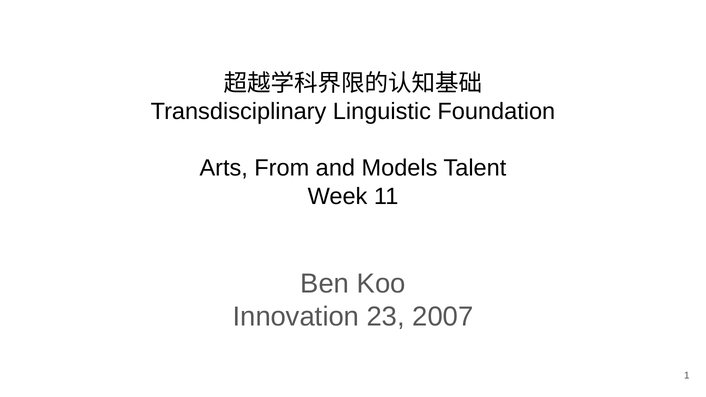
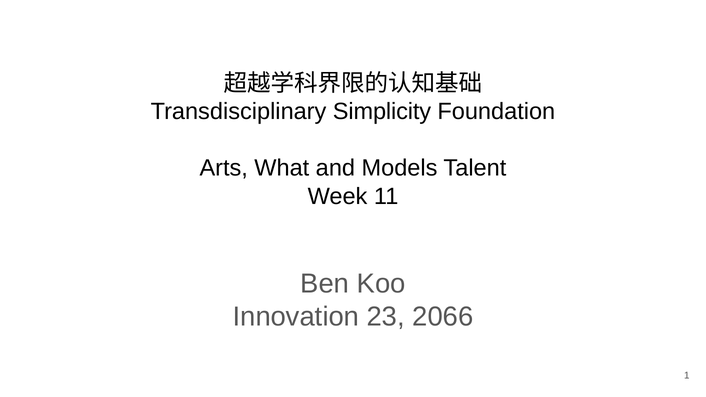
Linguistic: Linguistic -> Simplicity (382, 112)
From: From -> What (282, 168)
2007: 2007 -> 2066 (443, 317)
